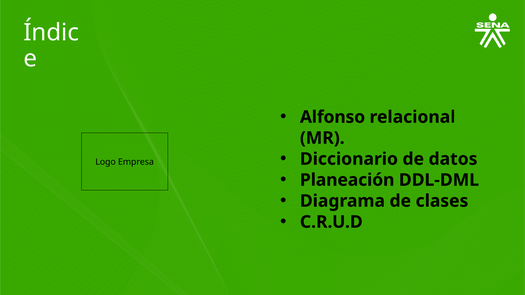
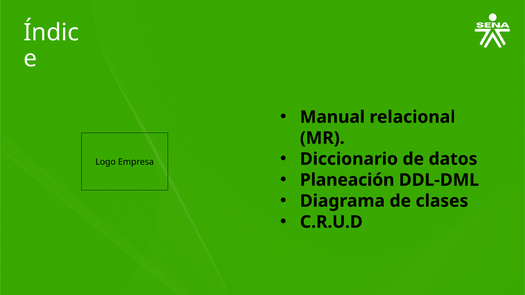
Alfonso: Alfonso -> Manual (332, 117)
